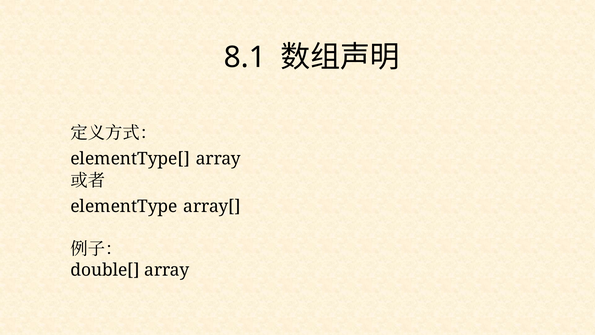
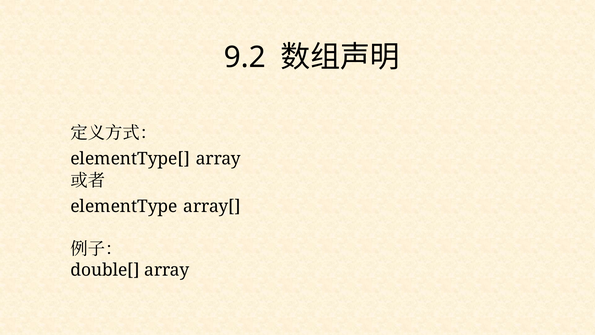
8.1: 8.1 -> 9.2 (245, 57)
